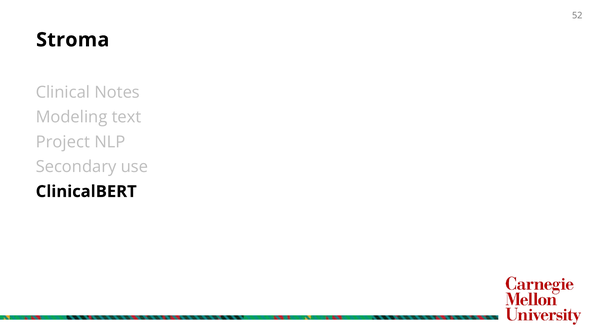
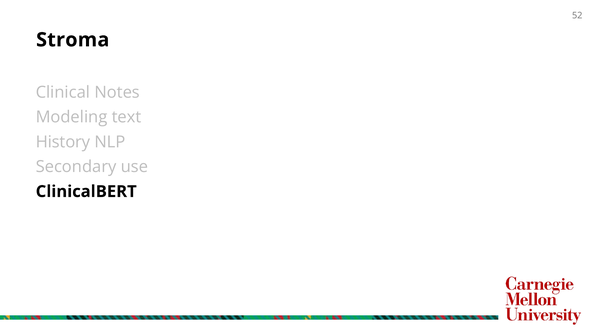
Project: Project -> History (63, 142)
